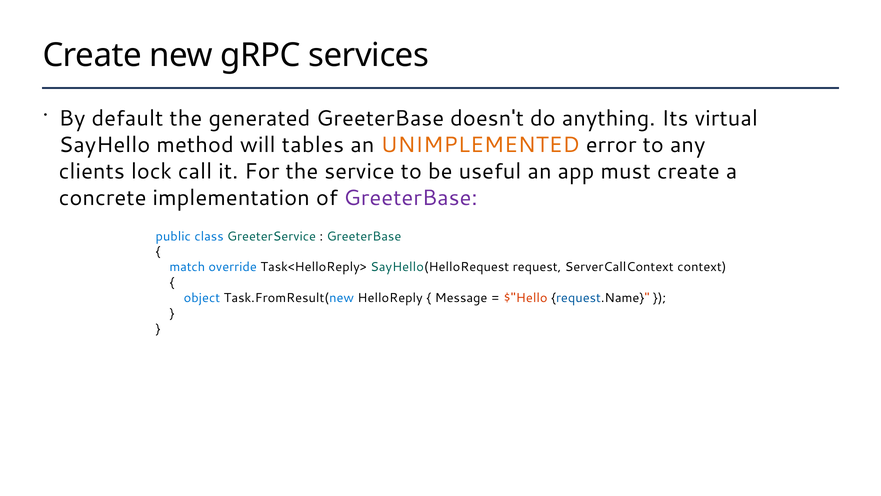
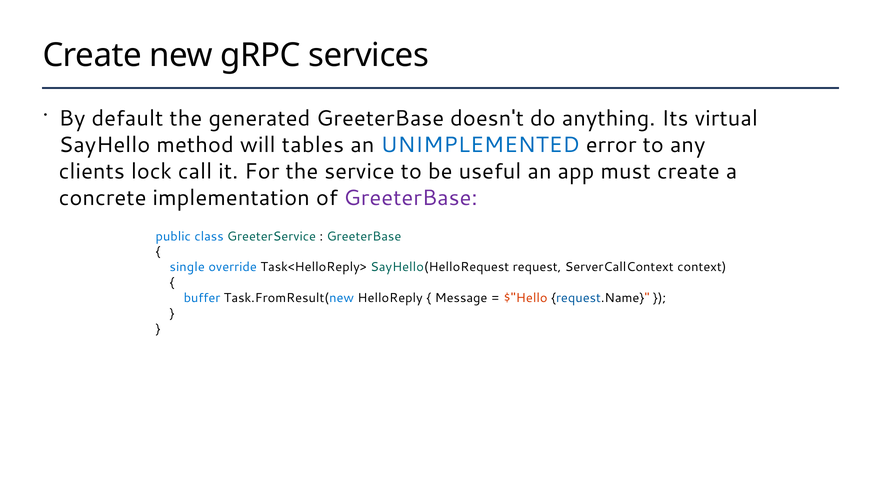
UNIMPLEMENTED colour: orange -> blue (480, 145)
match: match -> single (187, 267)
object: object -> buffer (202, 298)
